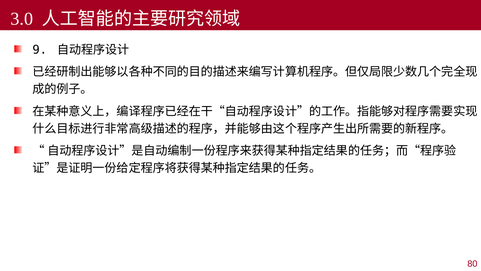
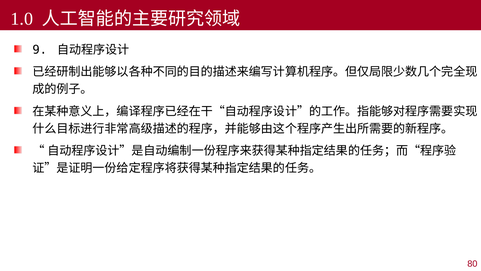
3.0: 3.0 -> 1.0 (22, 19)
